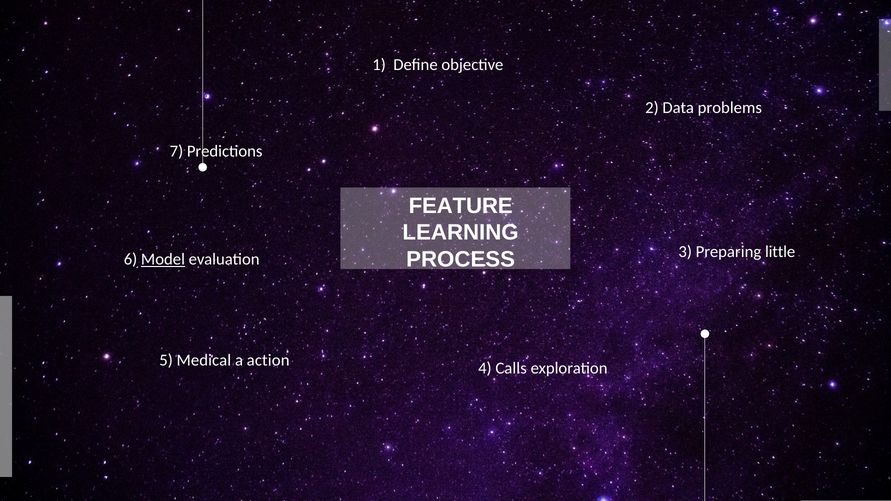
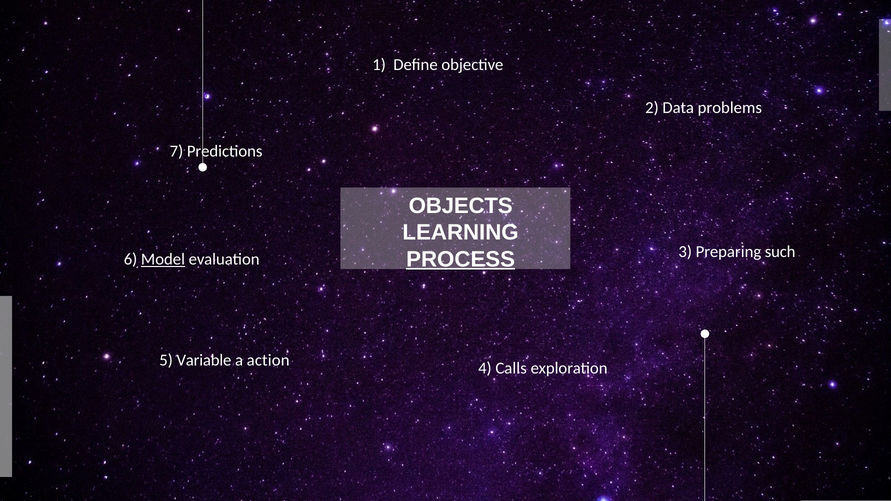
FEATURE: FEATURE -> OBJECTS (461, 206)
little: little -> such (780, 252)
PROCESS underline: none -> present (461, 259)
Medical: Medical -> Variable (204, 360)
